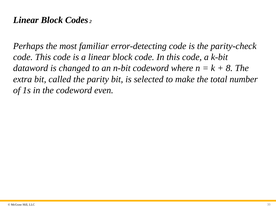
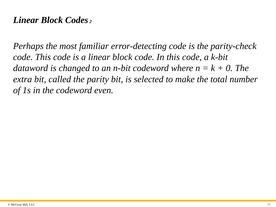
8: 8 -> 0 (229, 68)
